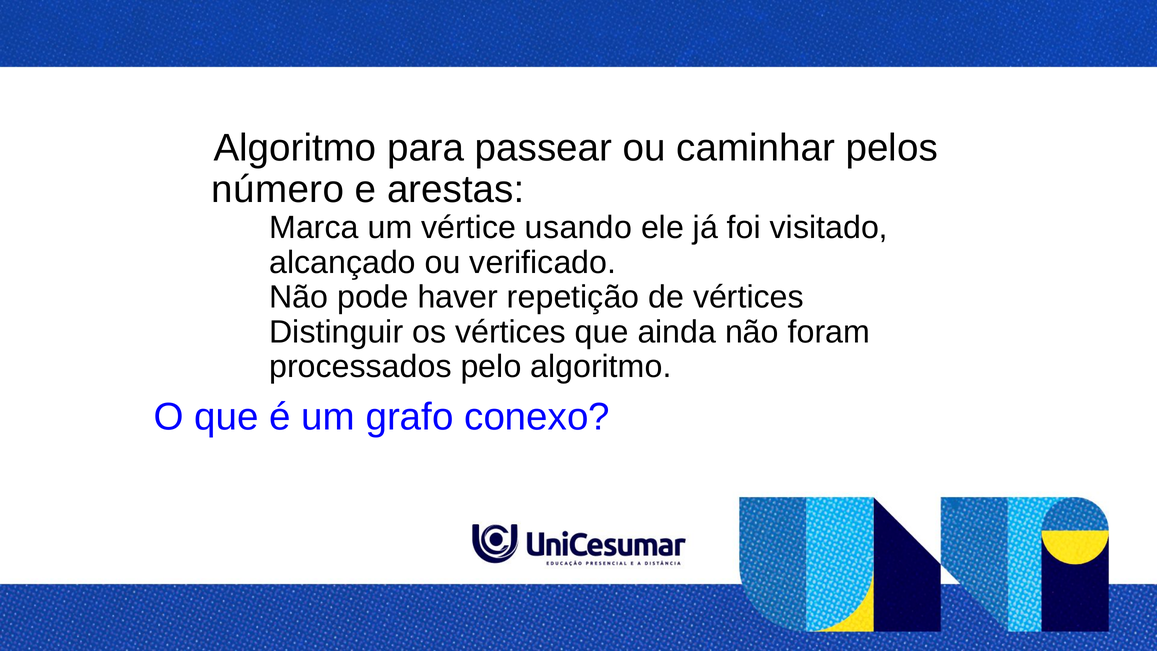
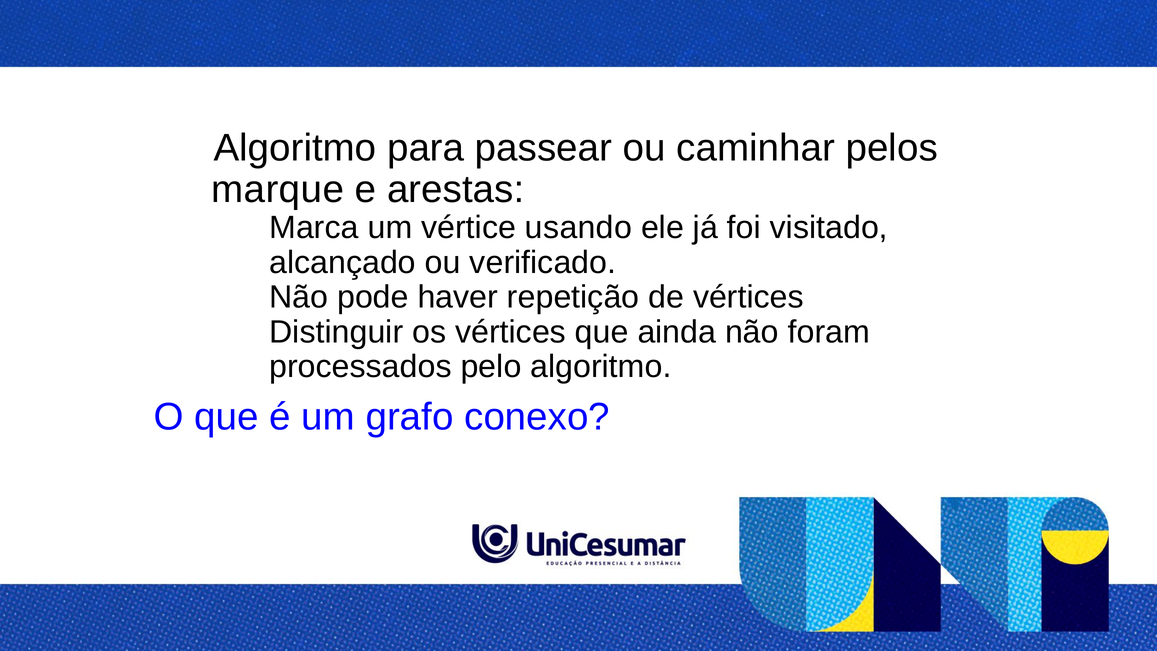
número: número -> marque (278, 190)
